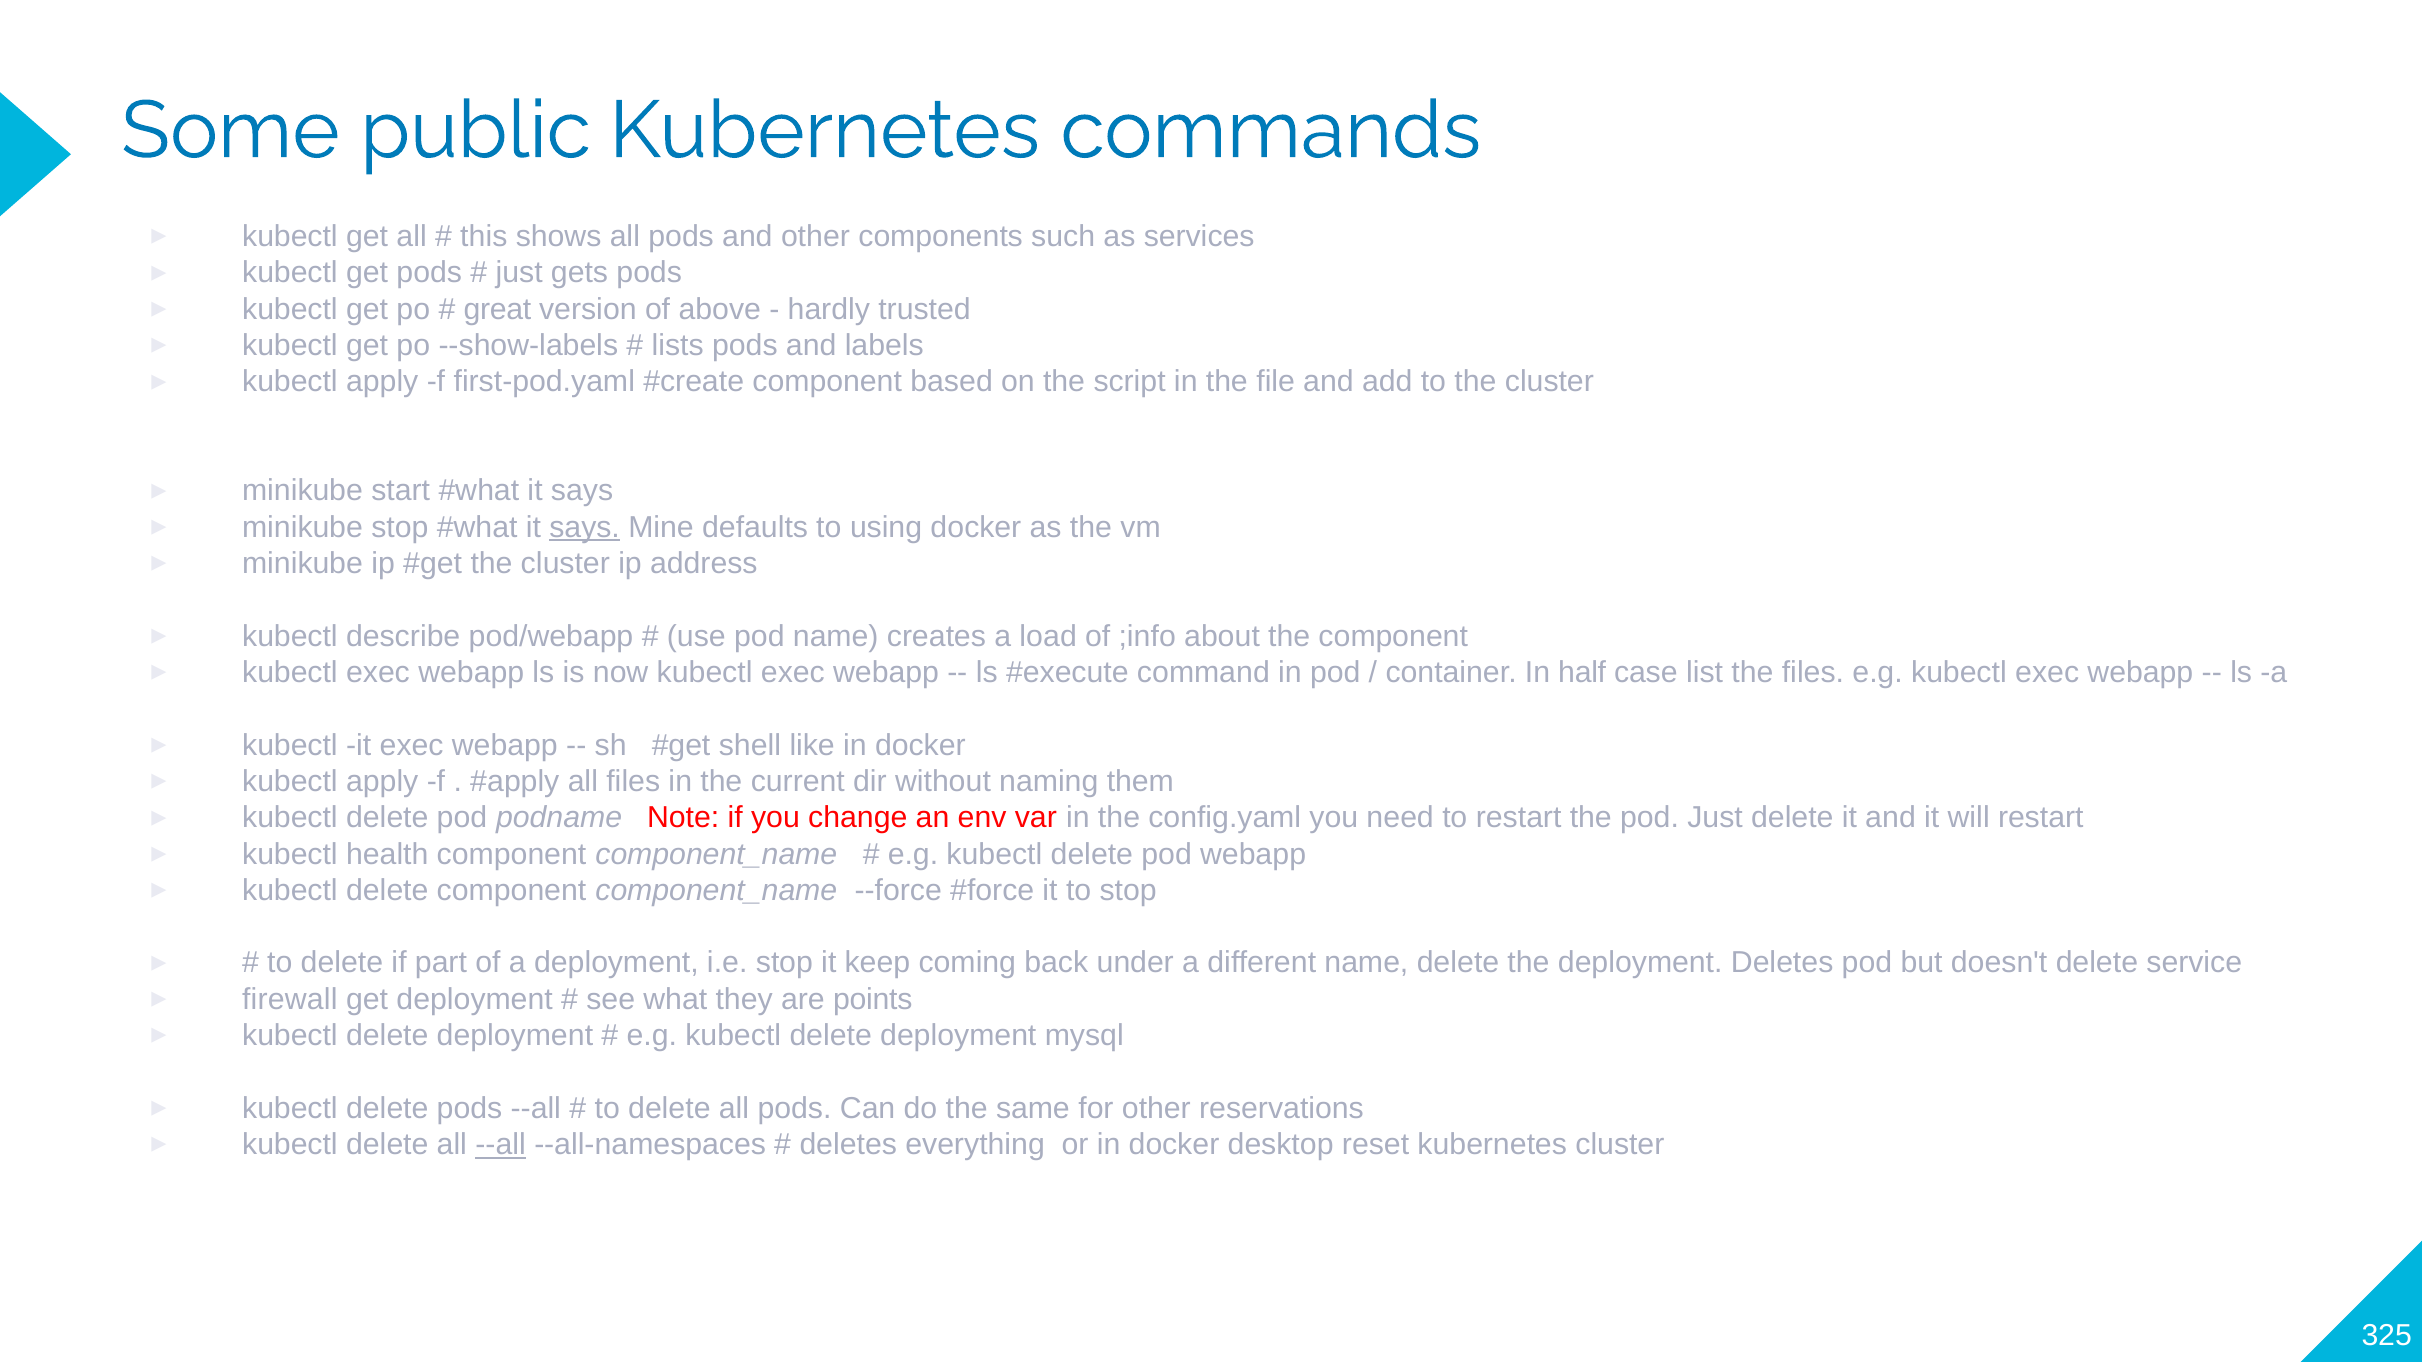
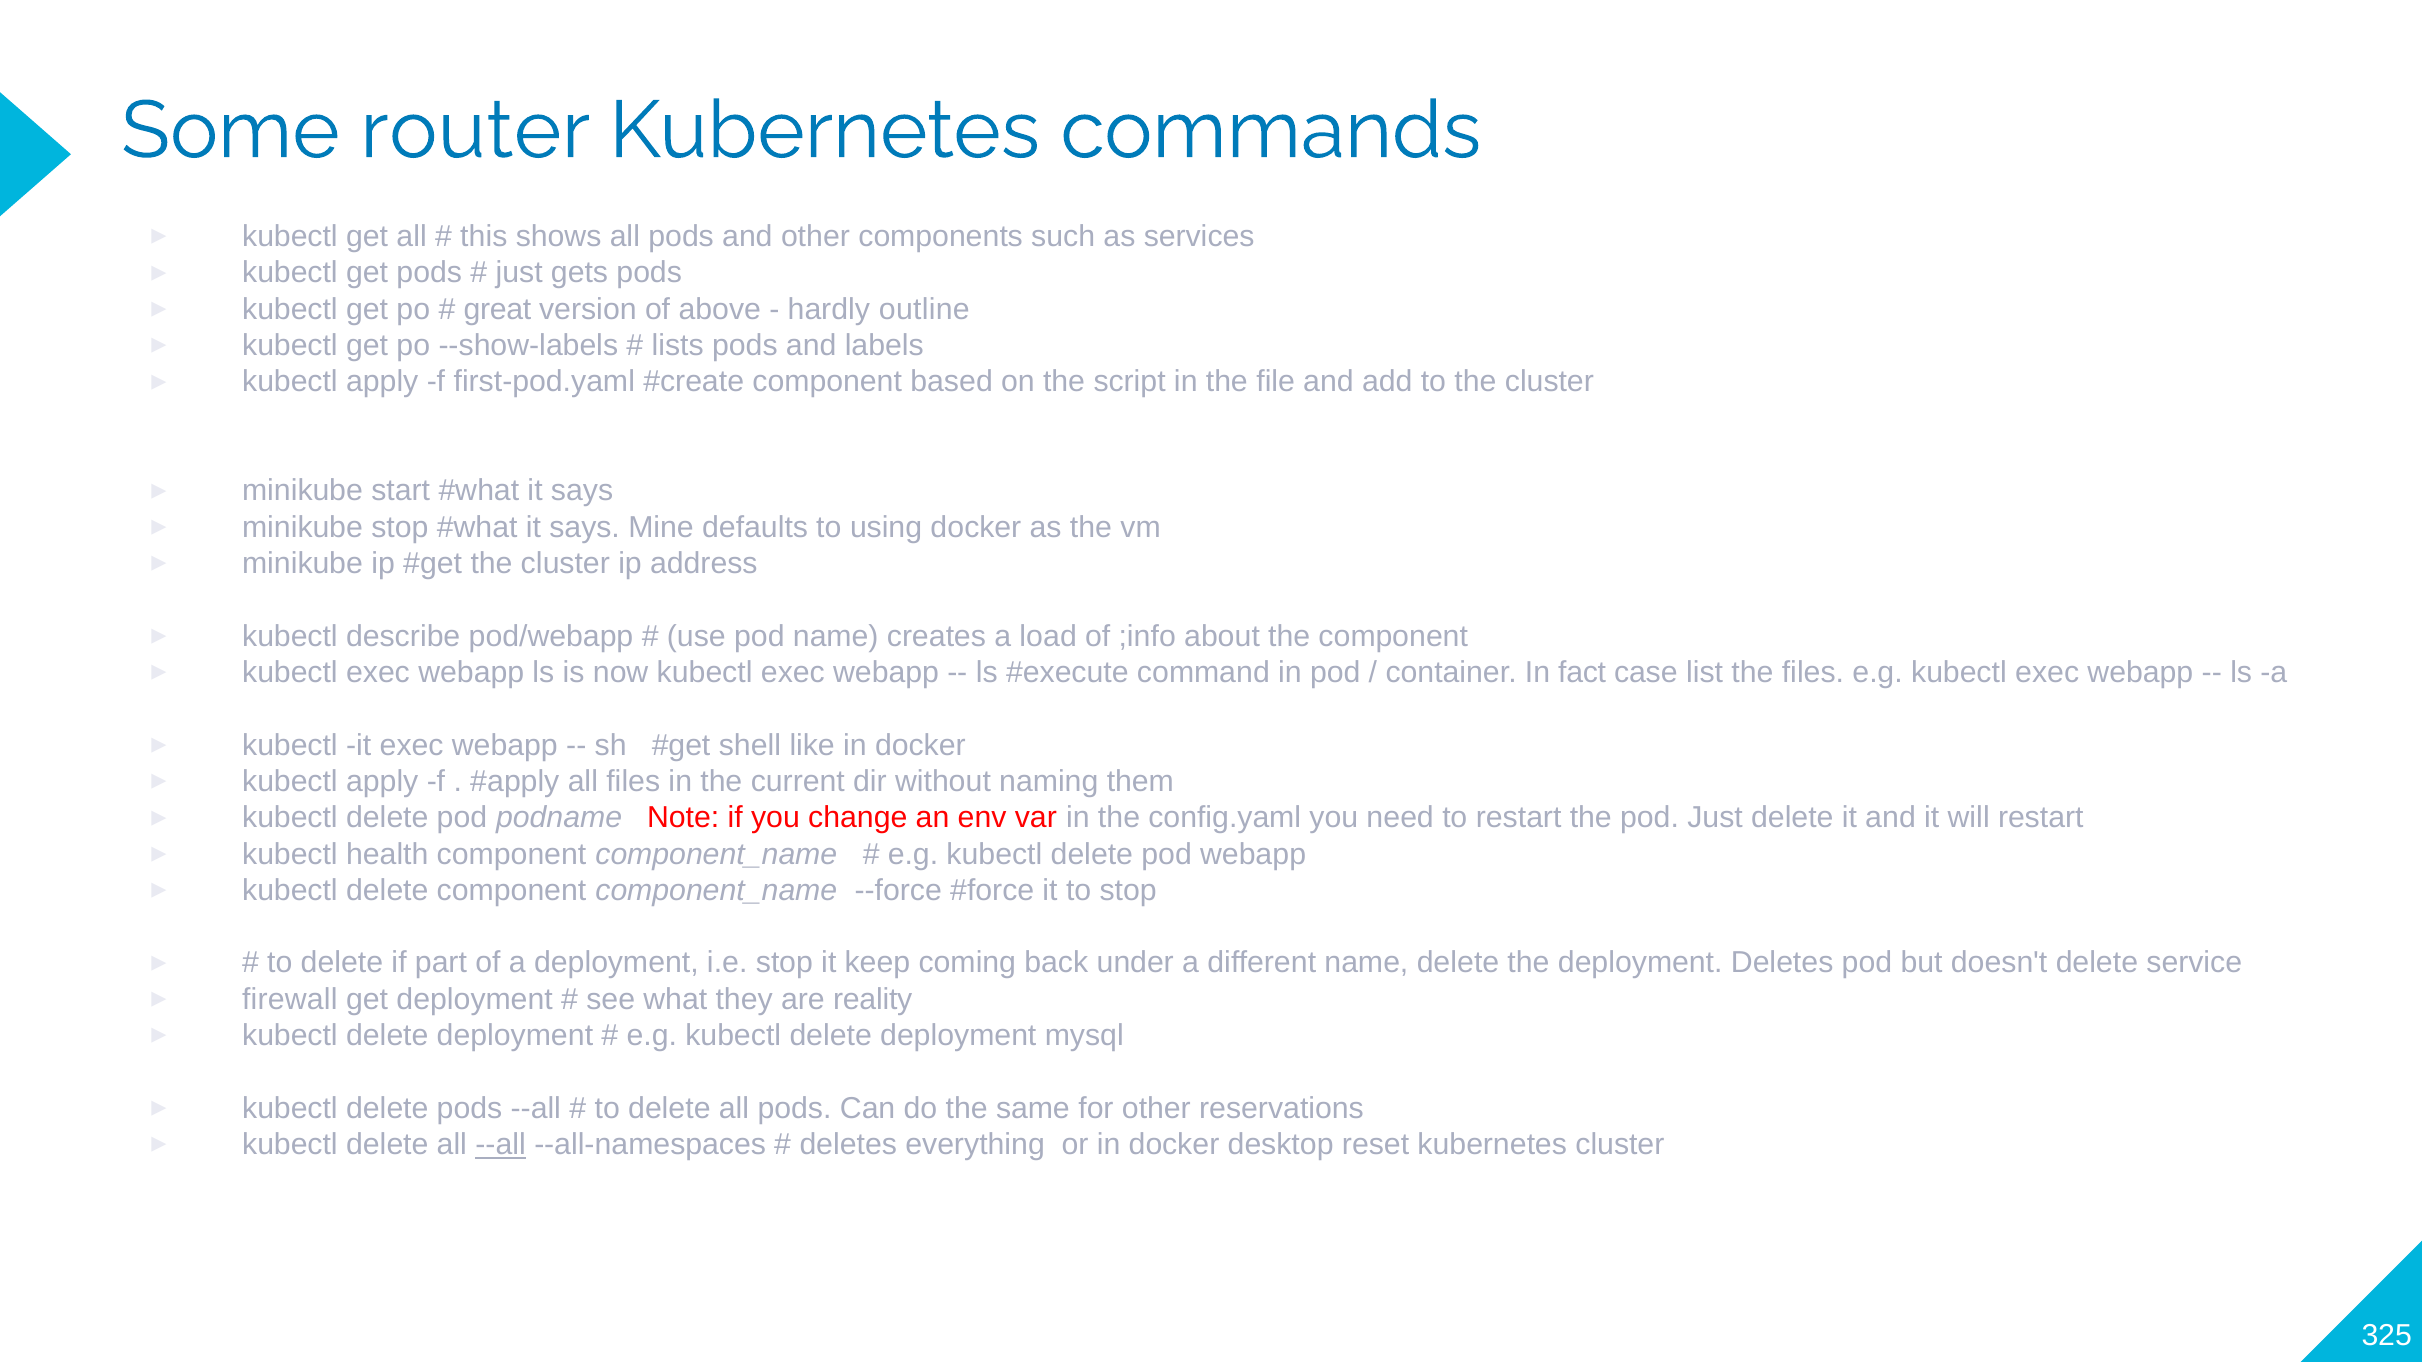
public: public -> router (475, 131)
trusted: trusted -> outline (924, 309)
says underline: present -> none (585, 527)
half: half -> fact (1582, 673)
points: points -> reality (873, 1000)
